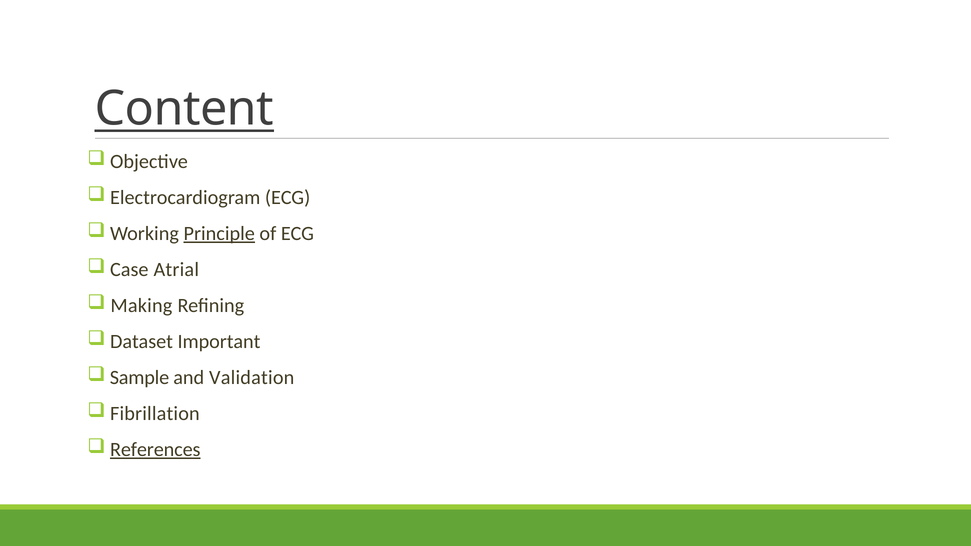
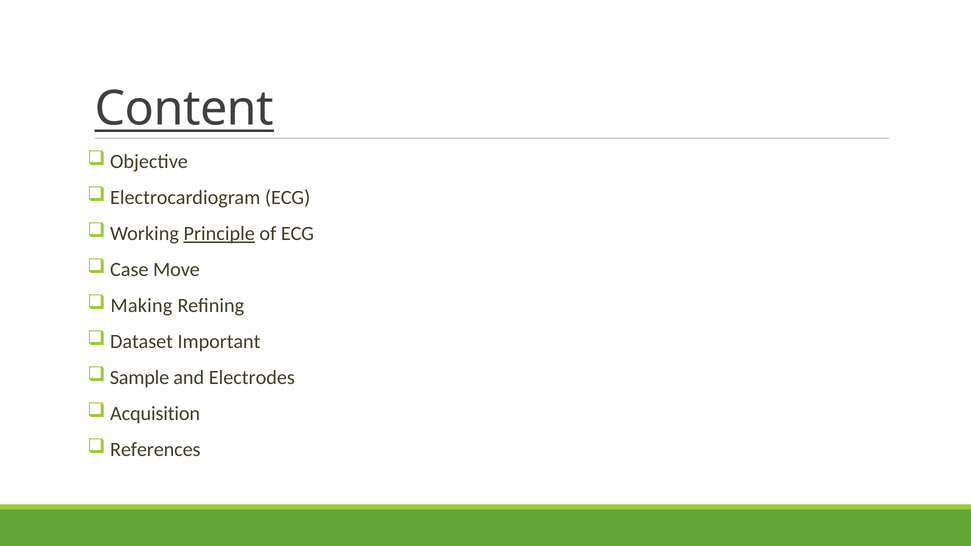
Atrial: Atrial -> Move (176, 270)
Validation: Validation -> Electrodes (252, 378)
Fibrillation: Fibrillation -> Acquisition (155, 414)
References underline: present -> none (155, 450)
